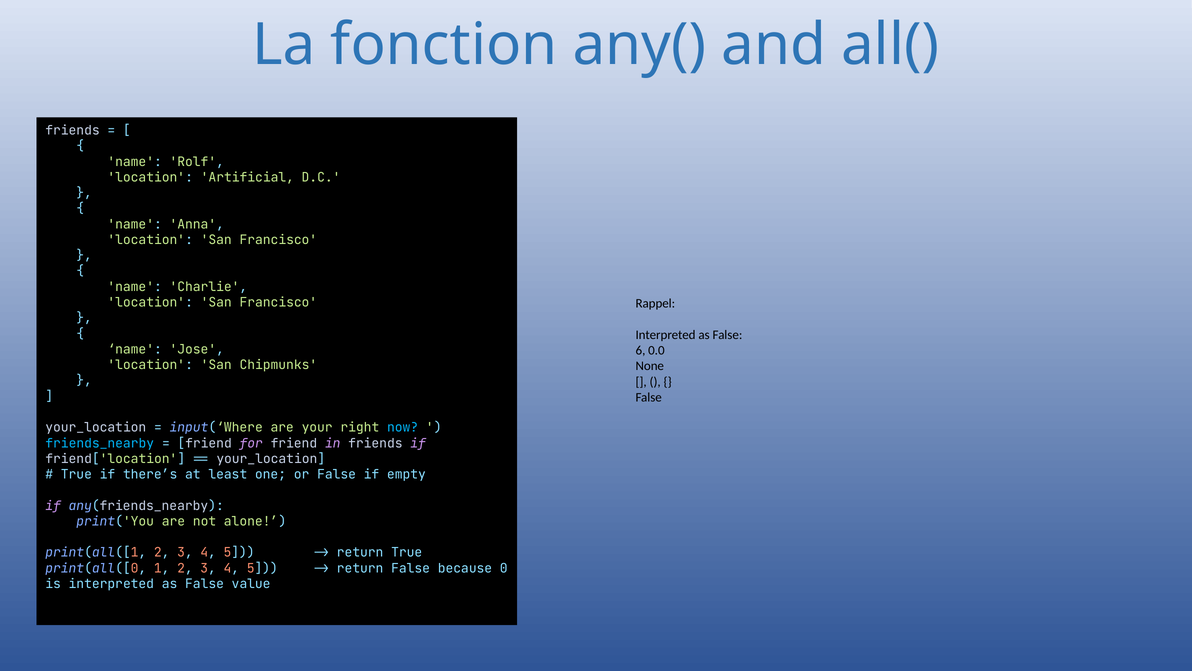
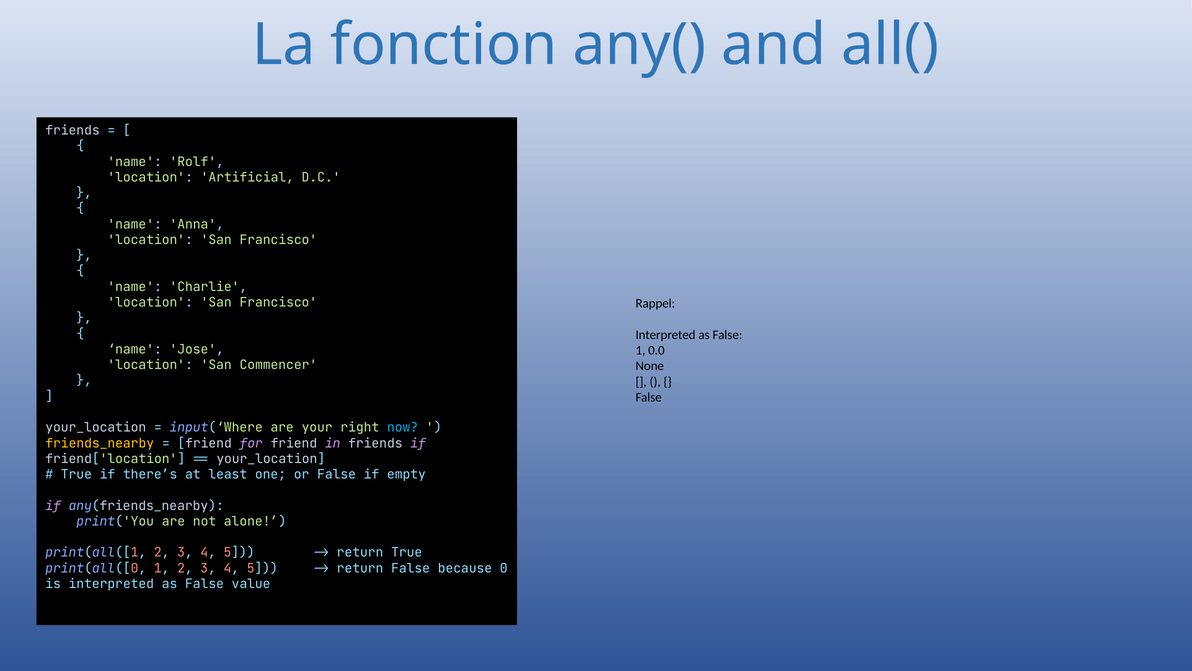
6: 6 -> 1 (640, 350)
Chipmunks: Chipmunks -> Commencer (278, 365)
friends_nearby colour: light blue -> yellow (100, 443)
